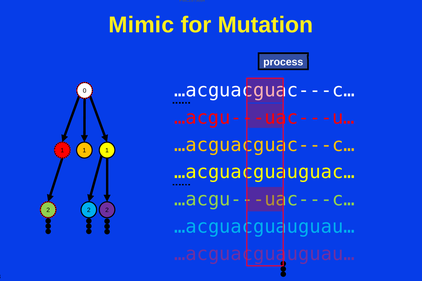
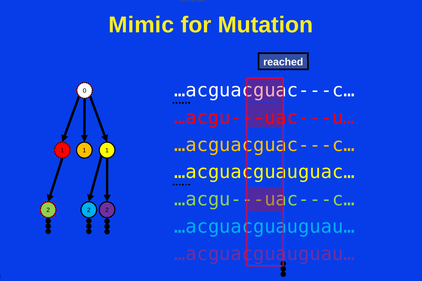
process: process -> reached (283, 62)
